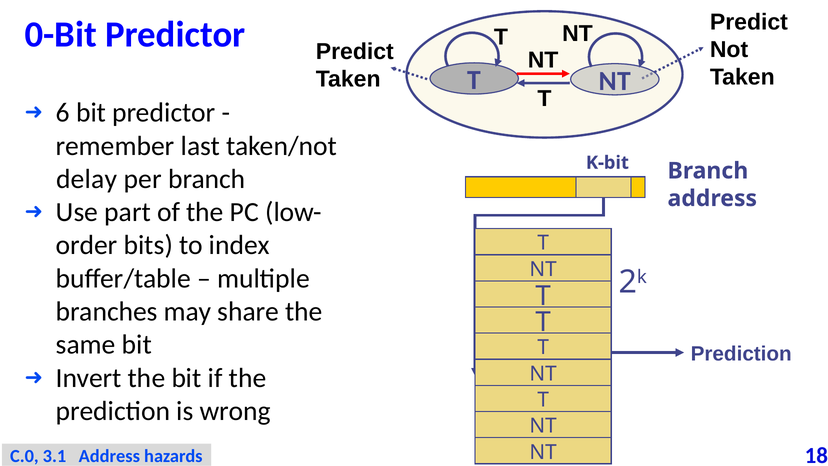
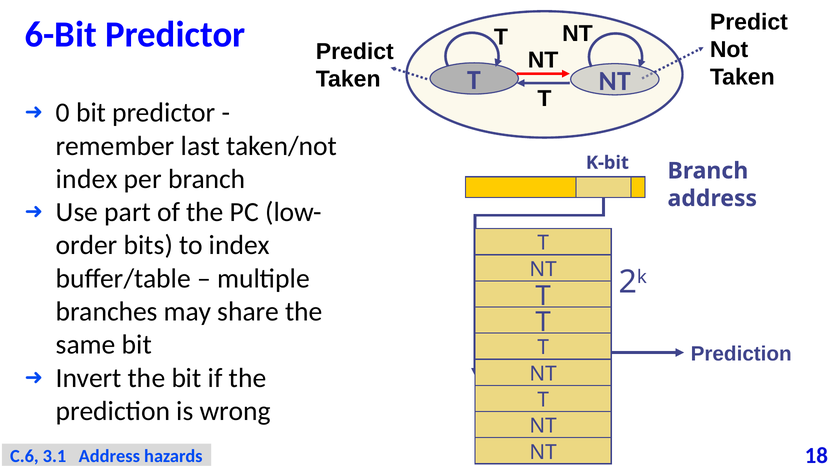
0-Bit: 0-Bit -> 6-Bit (61, 35)
6: 6 -> 0 (63, 113)
delay: delay -> index (87, 179)
C.0: C.0 -> C.6 (24, 456)
